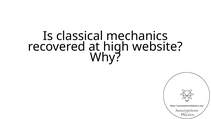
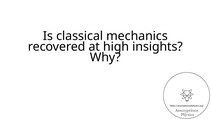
website: website -> insights (158, 47)
